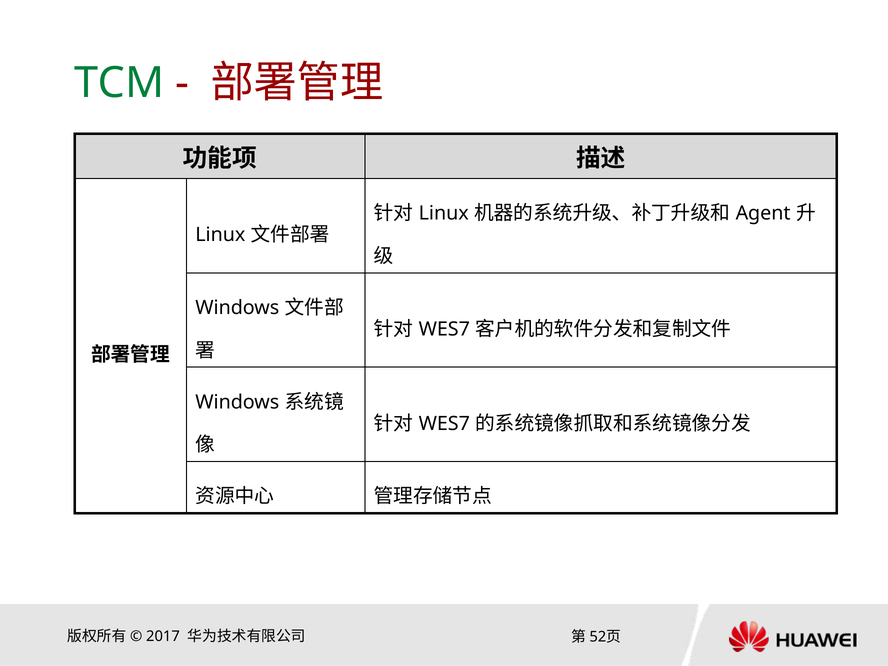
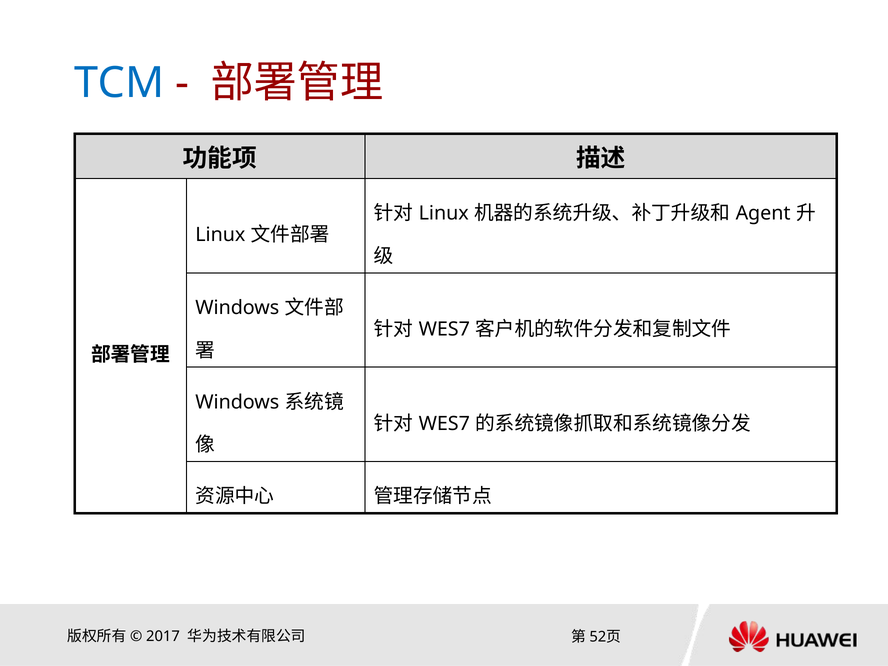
TCM colour: green -> blue (119, 83)
